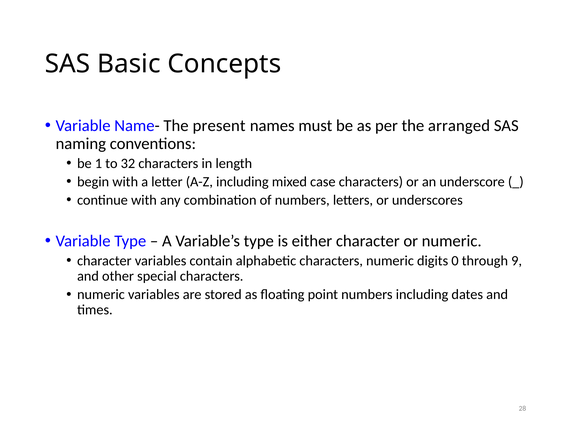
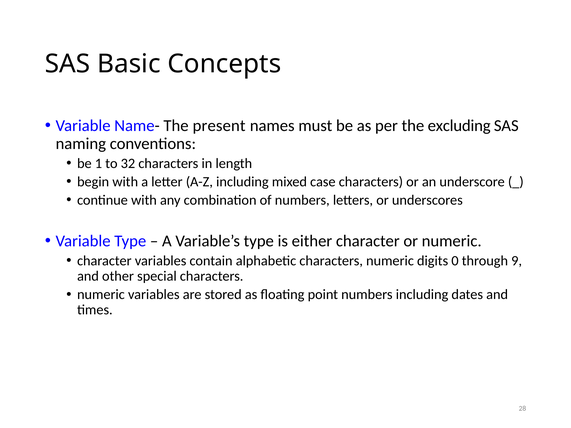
arranged: arranged -> excluding (459, 126)
